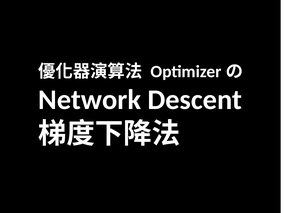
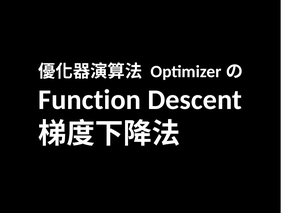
Network: Network -> Function (90, 100)
